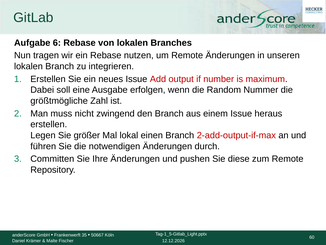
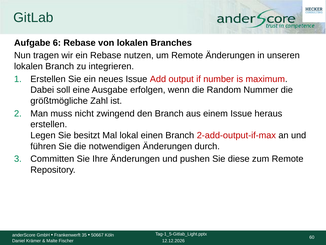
größer: größer -> besitzt (87, 135)
